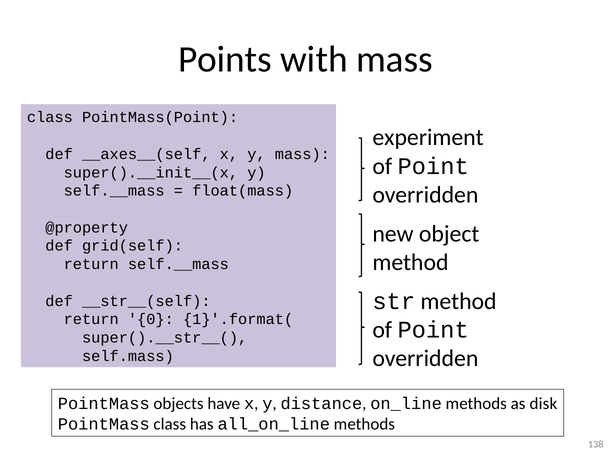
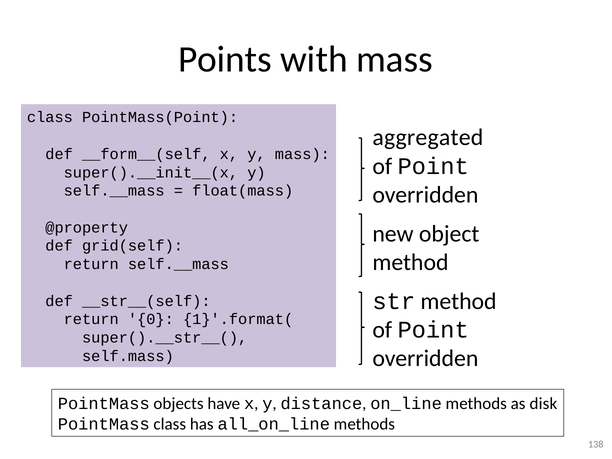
experiment: experiment -> aggregated (428, 138)
__axes__(self: __axes__(self -> __form__(self (146, 154)
